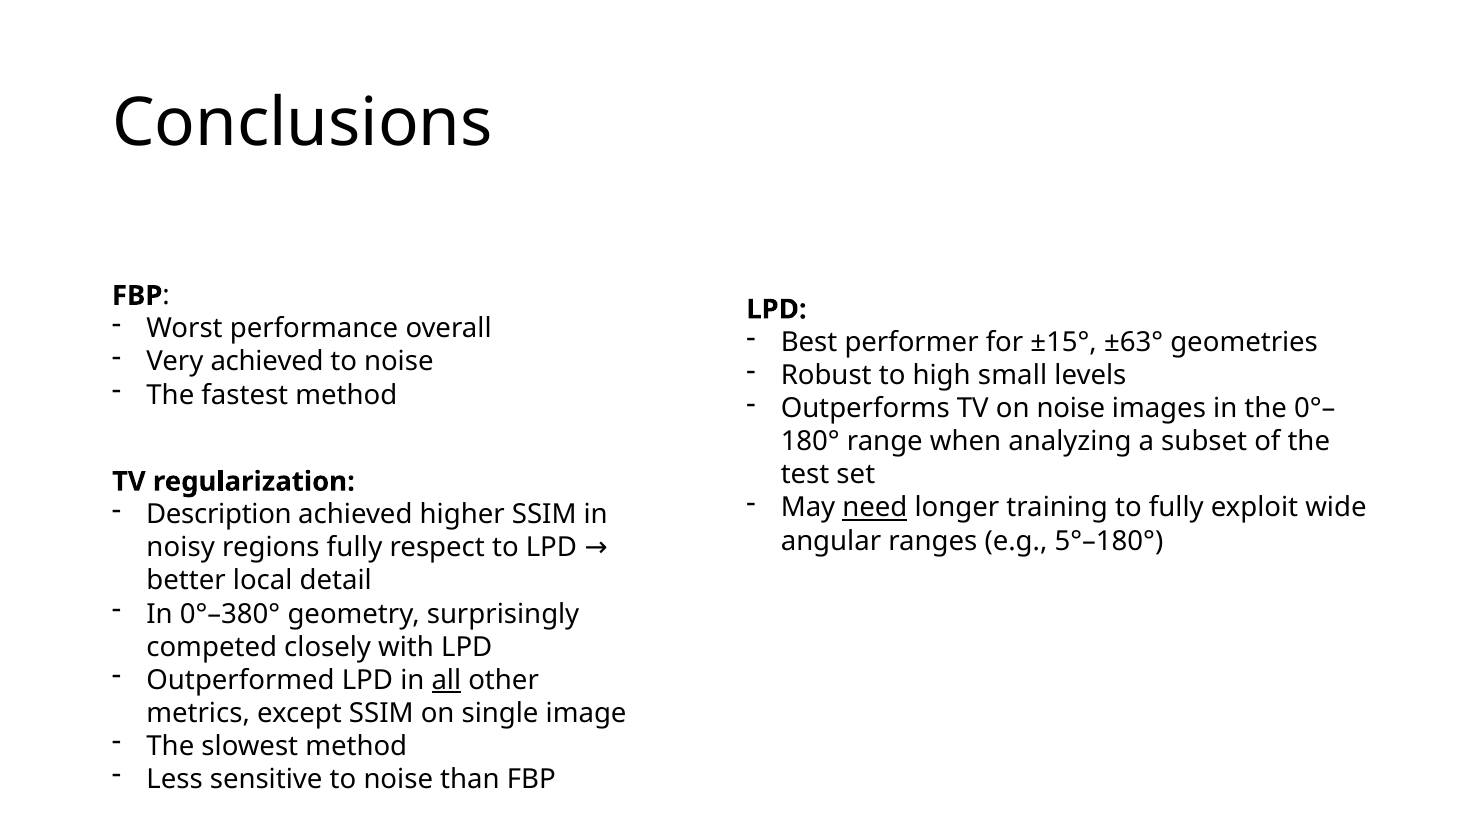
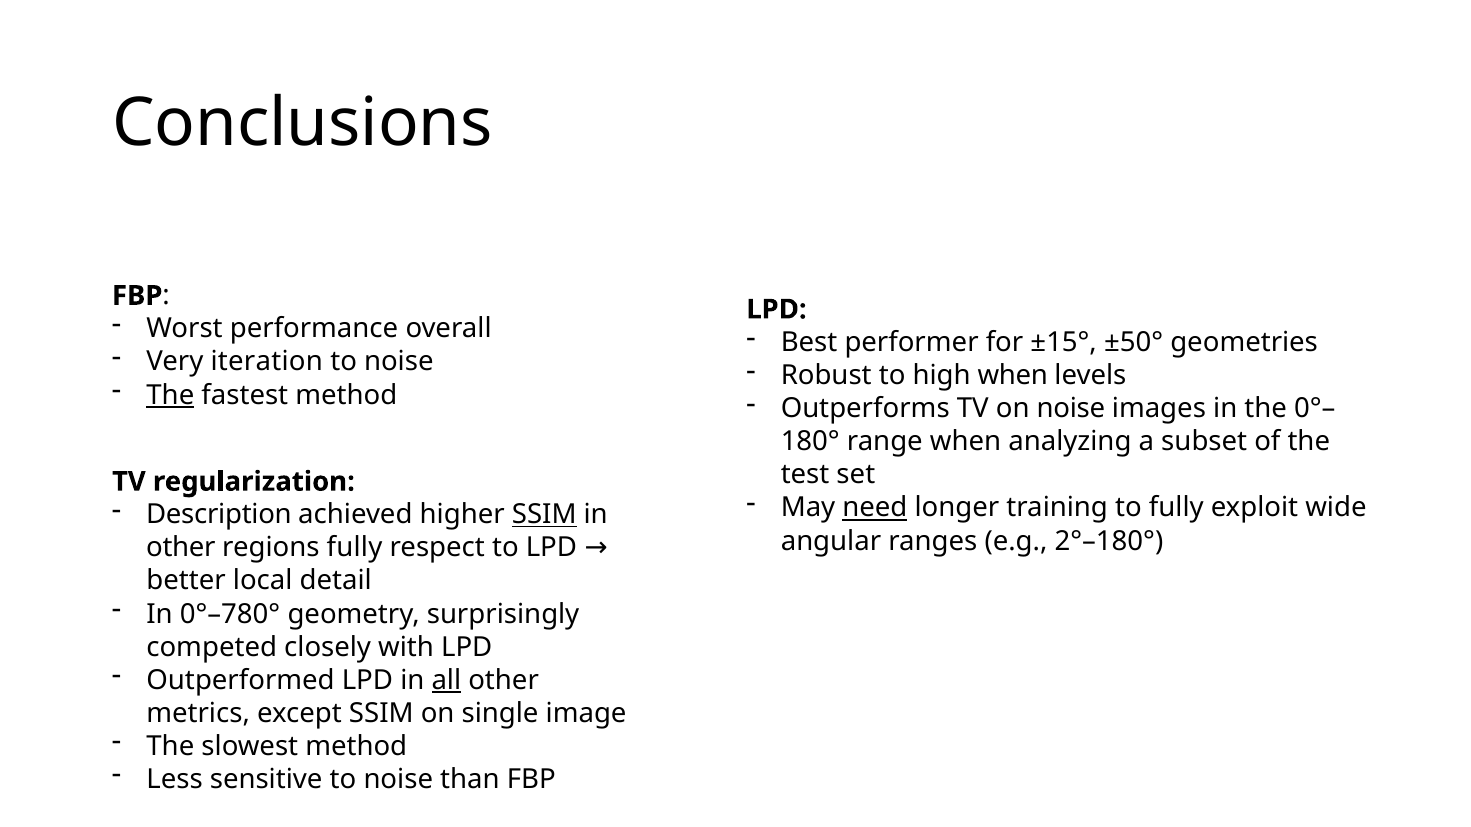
±63°: ±63° -> ±50° (1134, 343)
Very achieved: achieved -> iteration (267, 362)
high small: small -> when (1013, 376)
The underline: none -> present (170, 395)
SSIM underline: none -> present (544, 515)
5°–180°: 5°–180° -> 2°–180° (1109, 541)
noisy: noisy -> other (181, 548)
0°–380°: 0°–380° -> 0°–780° (230, 614)
